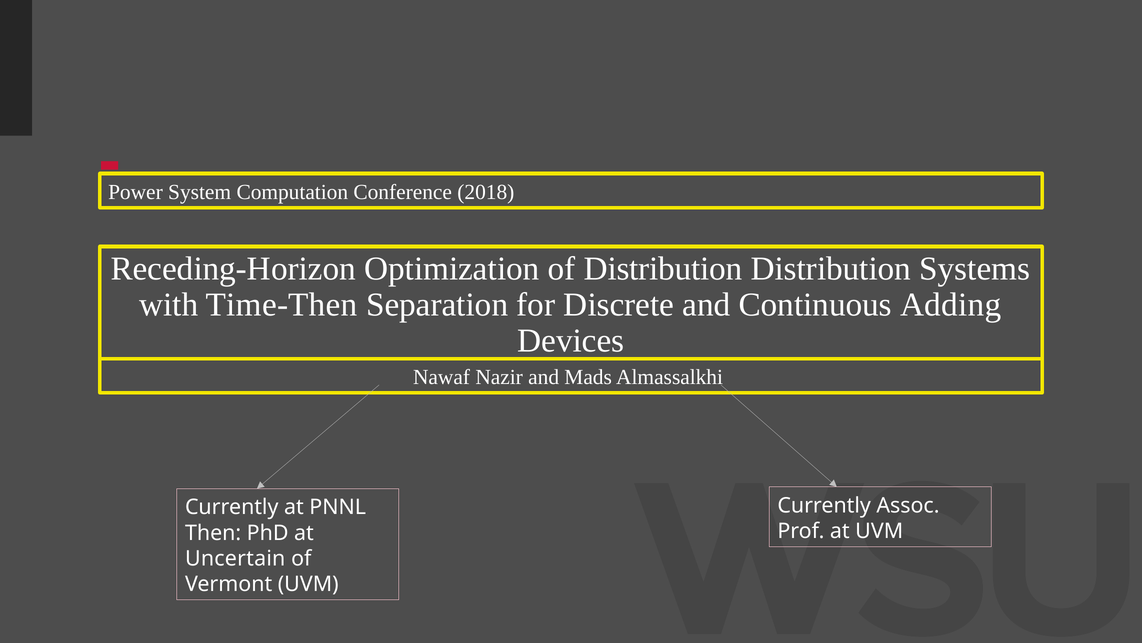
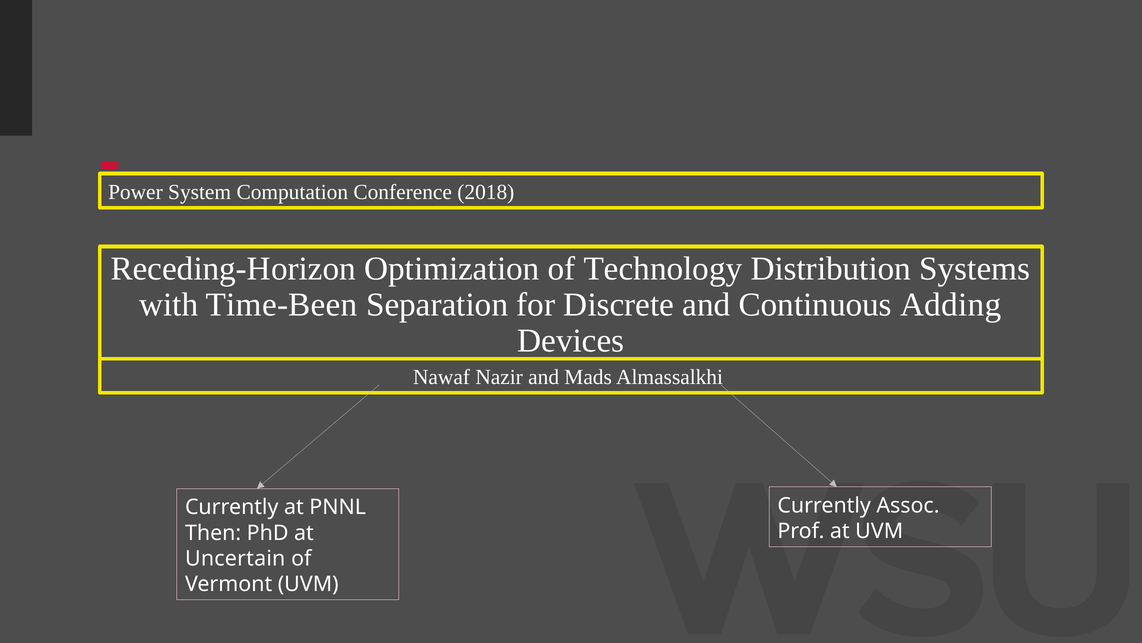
of Distribution: Distribution -> Technology (663, 268)
Time-Then: Time-Then -> Time-Been (282, 304)
